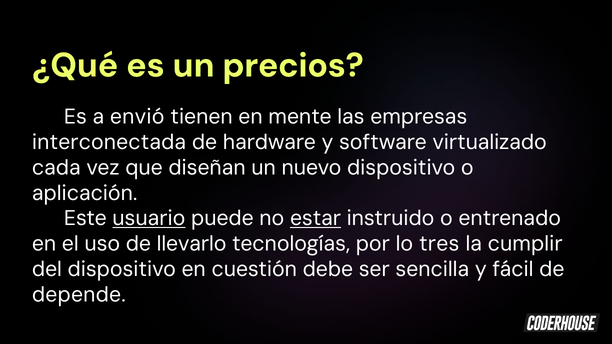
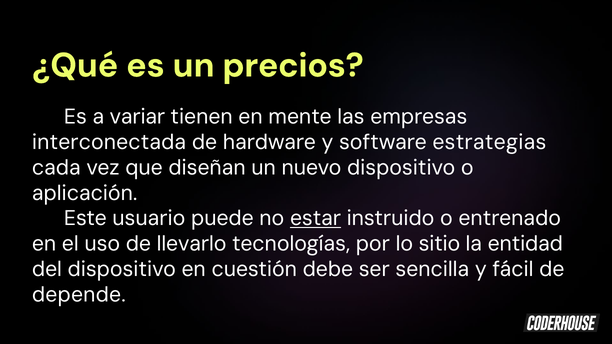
envió: envió -> variar (137, 117)
virtualizado: virtualizado -> estrategias (489, 142)
usuario underline: present -> none (149, 219)
tres: tres -> sitio (439, 244)
cumplir: cumplir -> entidad (525, 244)
